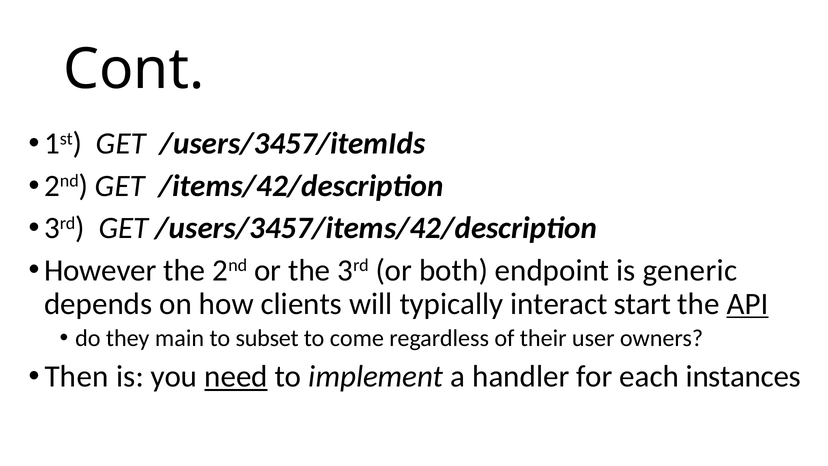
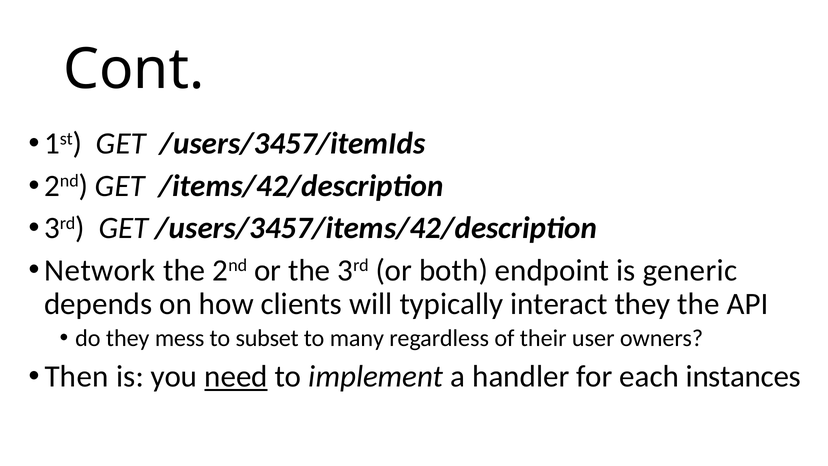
However: However -> Network (100, 270)
interact start: start -> they (643, 304)
API underline: present -> none (747, 304)
main: main -> mess (180, 338)
come: come -> many (357, 338)
